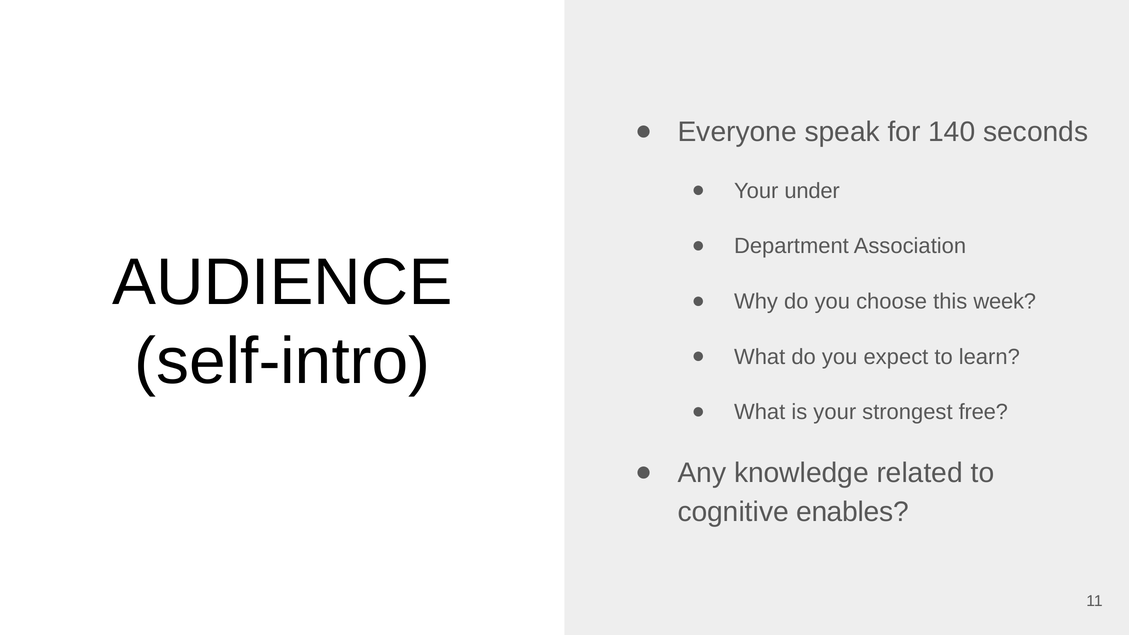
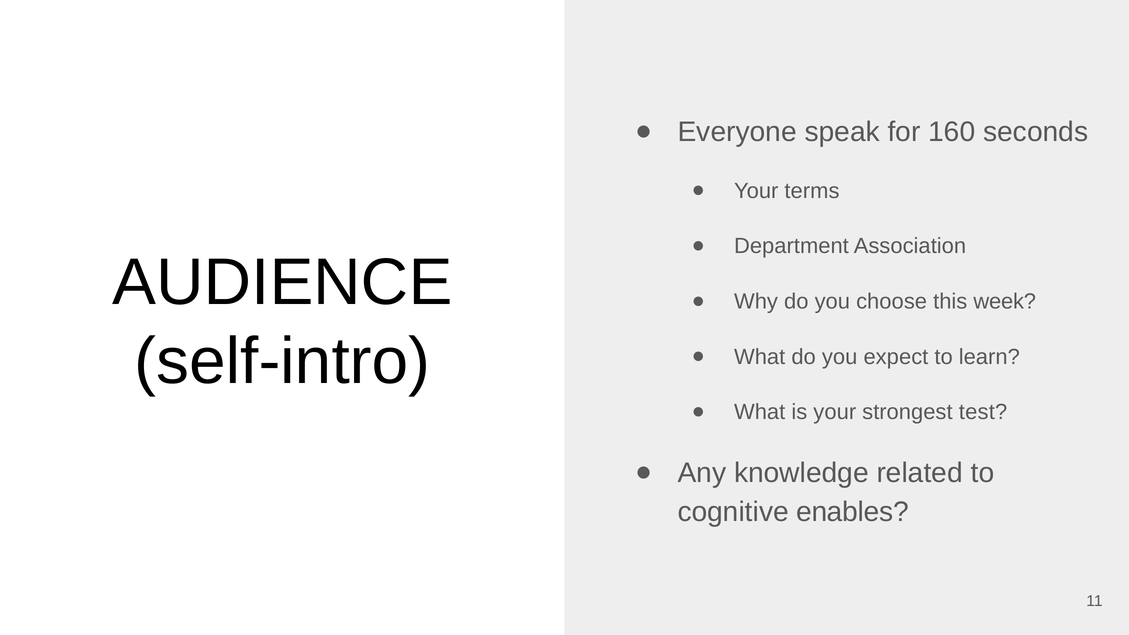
140: 140 -> 160 (952, 132)
under: under -> terms (812, 191)
free: free -> test (983, 412)
